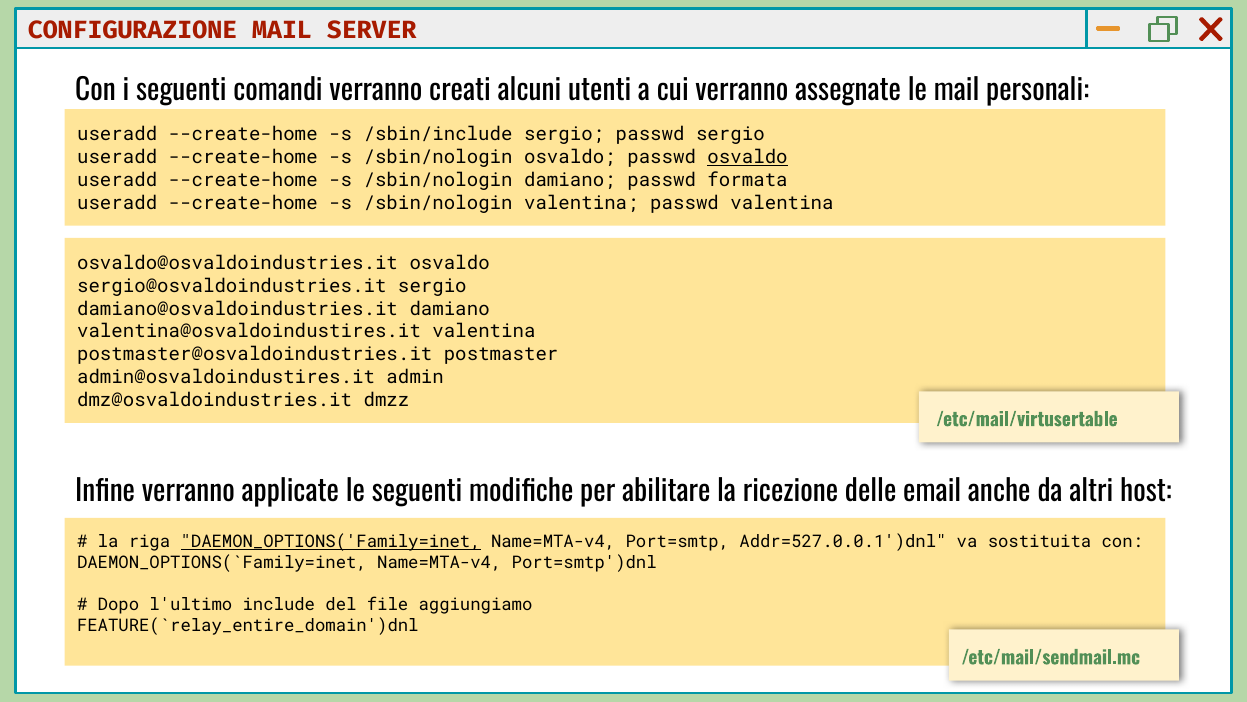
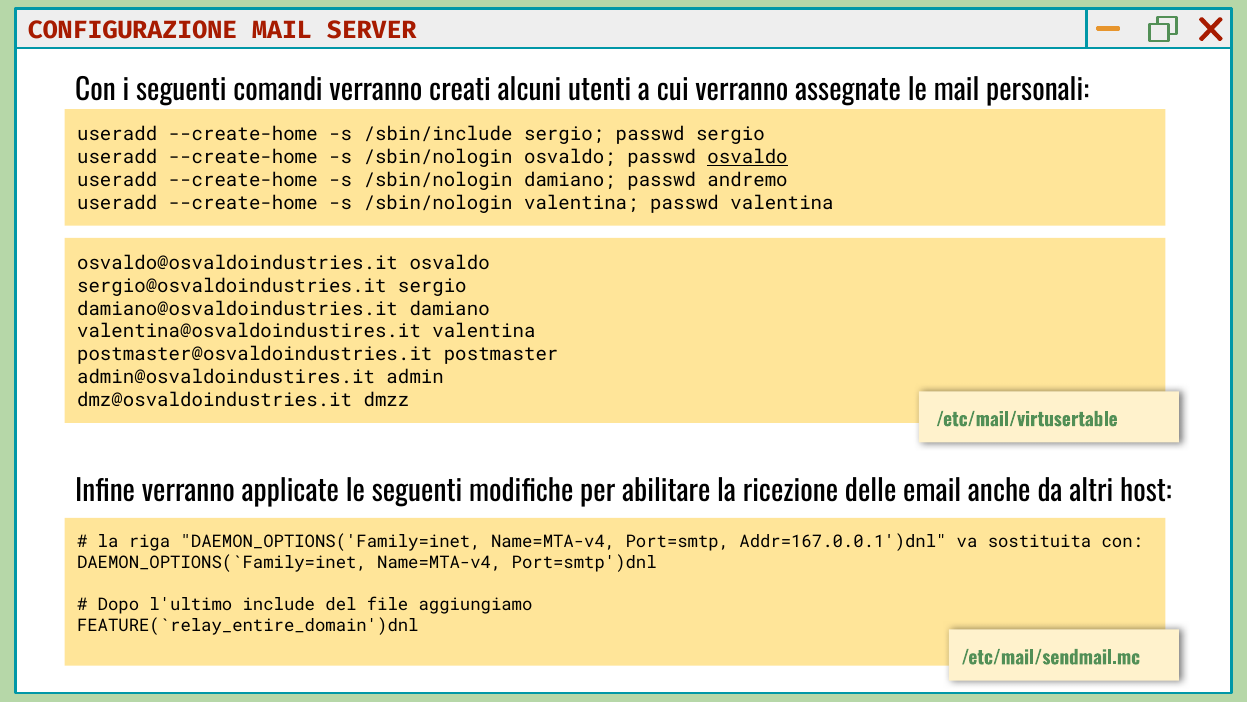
formata: formata -> andremo (748, 180)
DAEMON_OPTIONS('Family=inet underline: present -> none (331, 542)
Addr=527.0.0.1')dnl: Addr=527.0.0.1')dnl -> Addr=167.0.0.1')dnl (843, 542)
